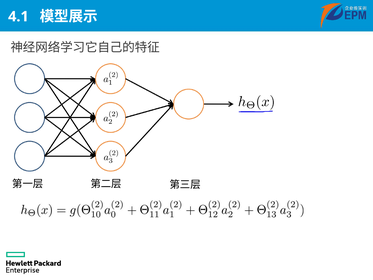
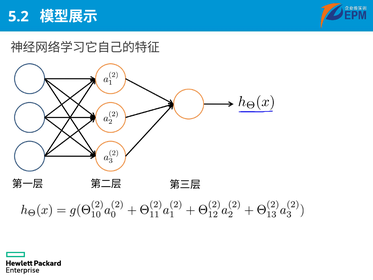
4.1: 4.1 -> 5.2 (18, 17)
